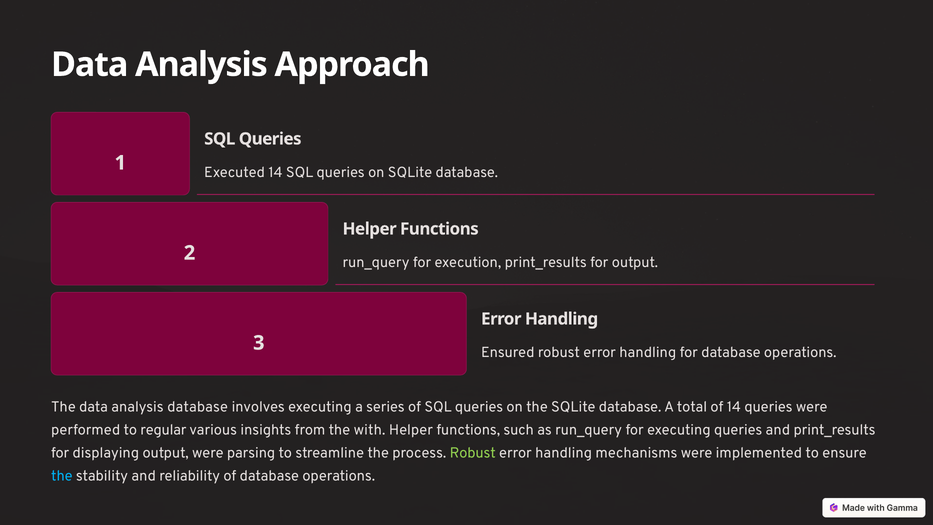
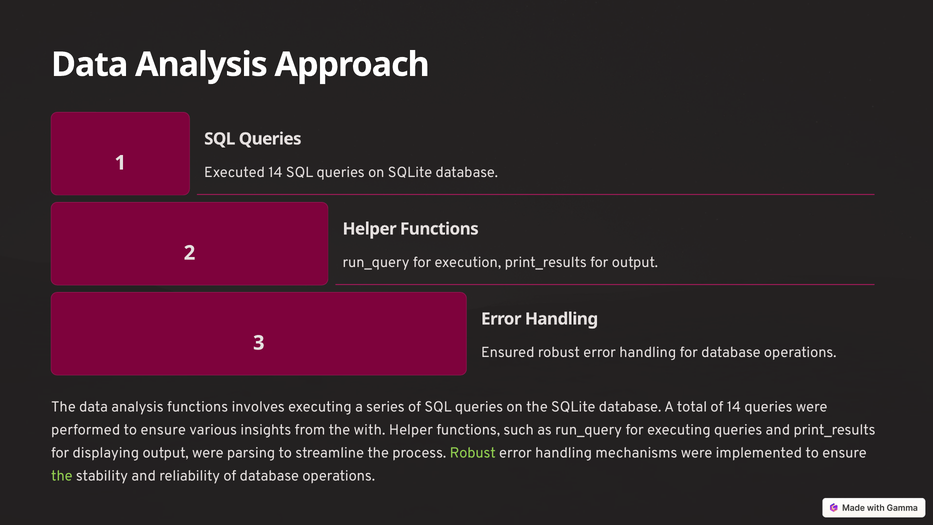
analysis database: database -> functions (198, 407)
performed to regular: regular -> ensure (163, 430)
the colour: light blue -> light green (62, 476)
